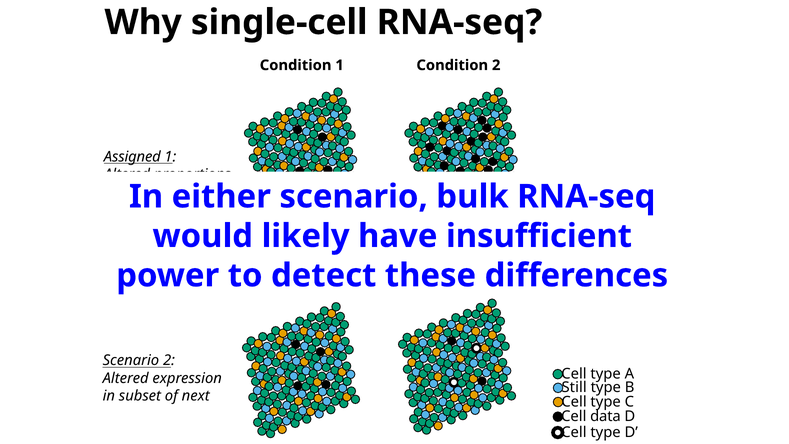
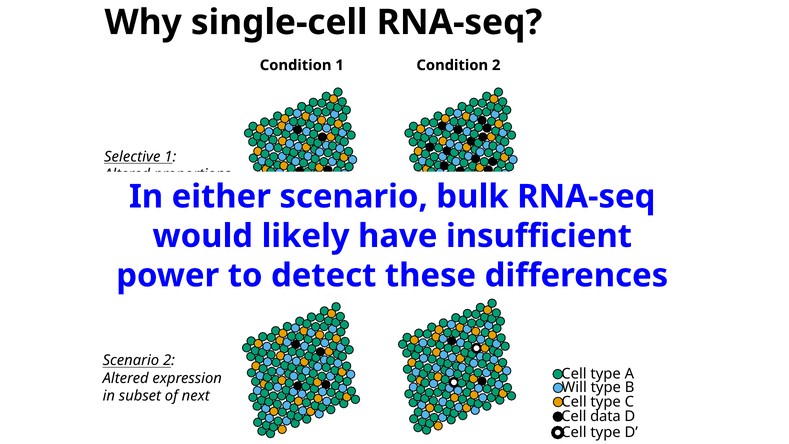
Assigned: Assigned -> Selective (132, 157)
Still: Still -> Will (574, 387)
